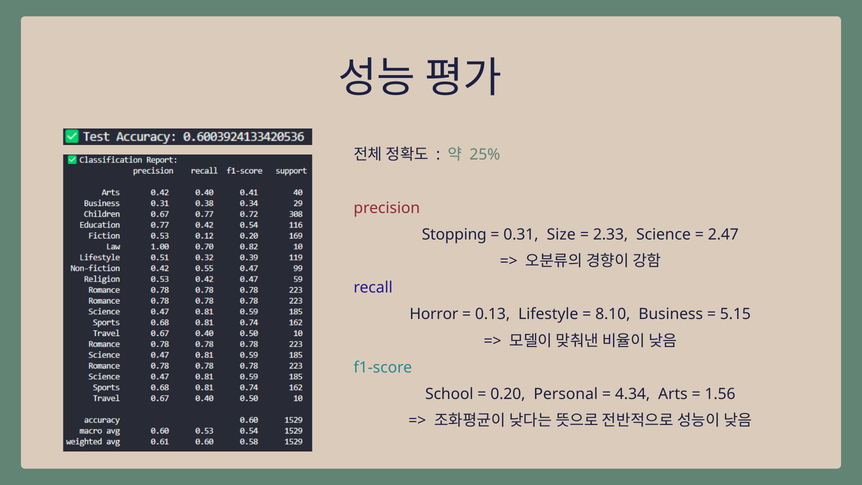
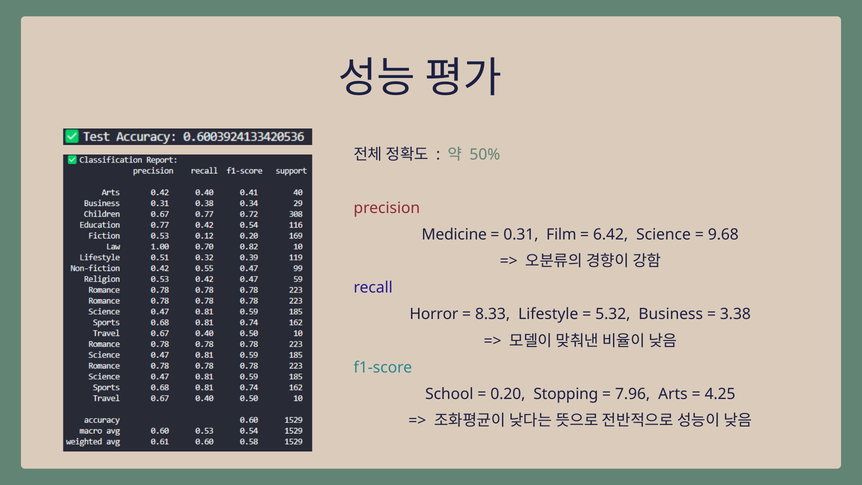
25%: 25% -> 50% (485, 155)
Stopping: Stopping -> Medicine (454, 234)
Size: Size -> Film (561, 234)
2.33: 2.33 -> 6.42 (611, 234)
2.47: 2.47 -> 9.68 (723, 234)
0.13: 0.13 -> 8.33 (493, 314)
8.10: 8.10 -> 5.32 (613, 314)
5.15: 5.15 -> 3.38 (735, 314)
Personal: Personal -> Stopping (566, 394)
4.34: 4.34 -> 7.96 (633, 394)
1.56: 1.56 -> 4.25 (720, 394)
